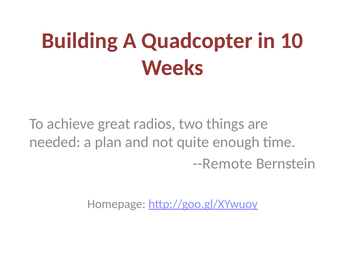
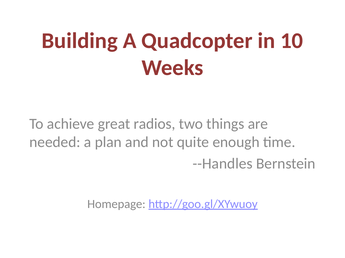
--Remote: --Remote -> --Handles (223, 164)
